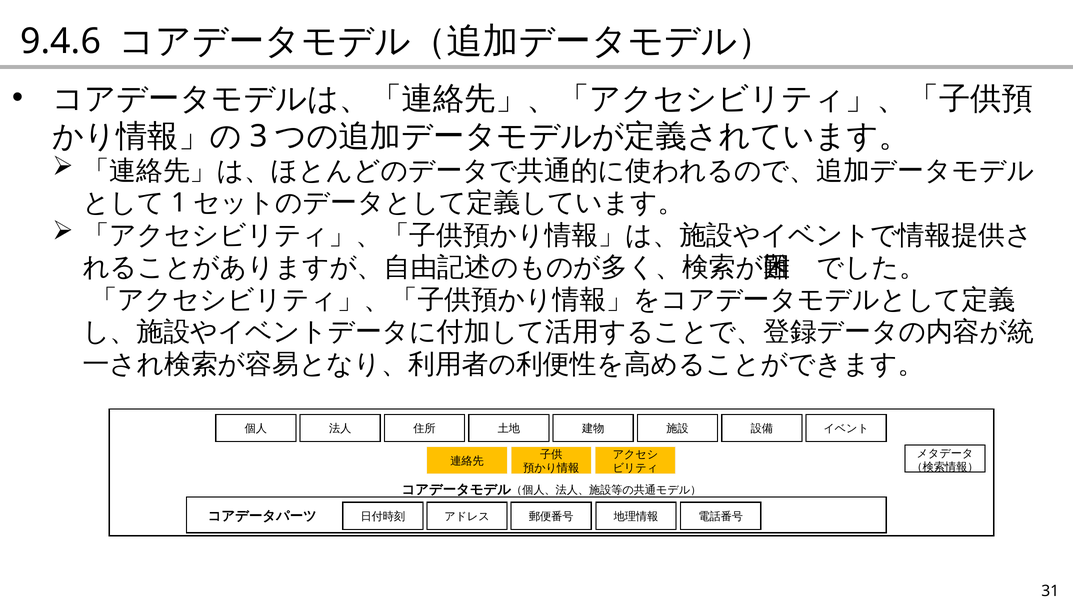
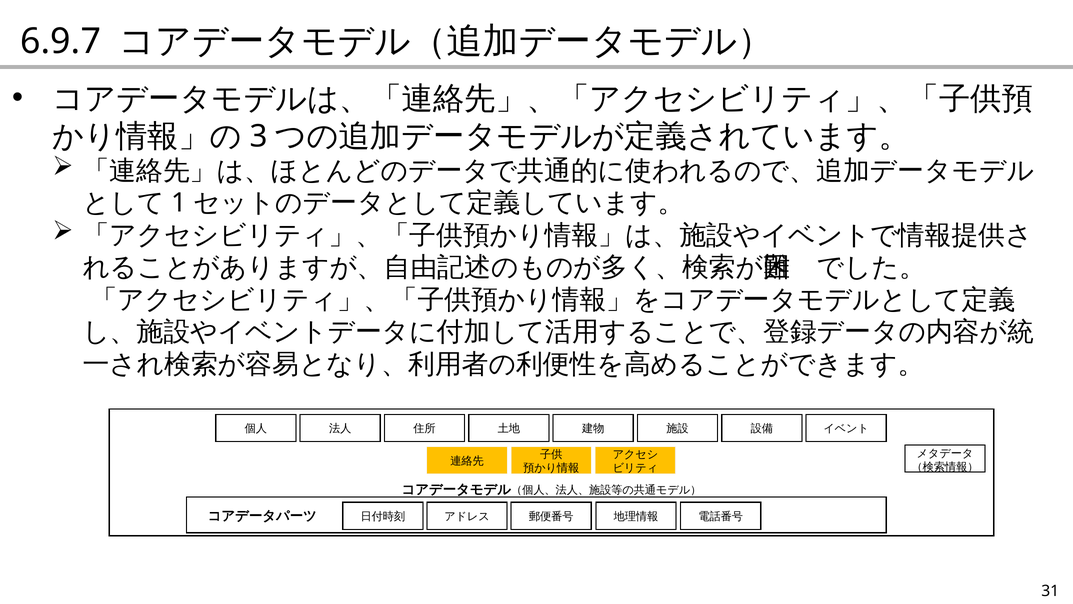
9.4.6: 9.4.6 -> 6.9.7 (61, 41)
